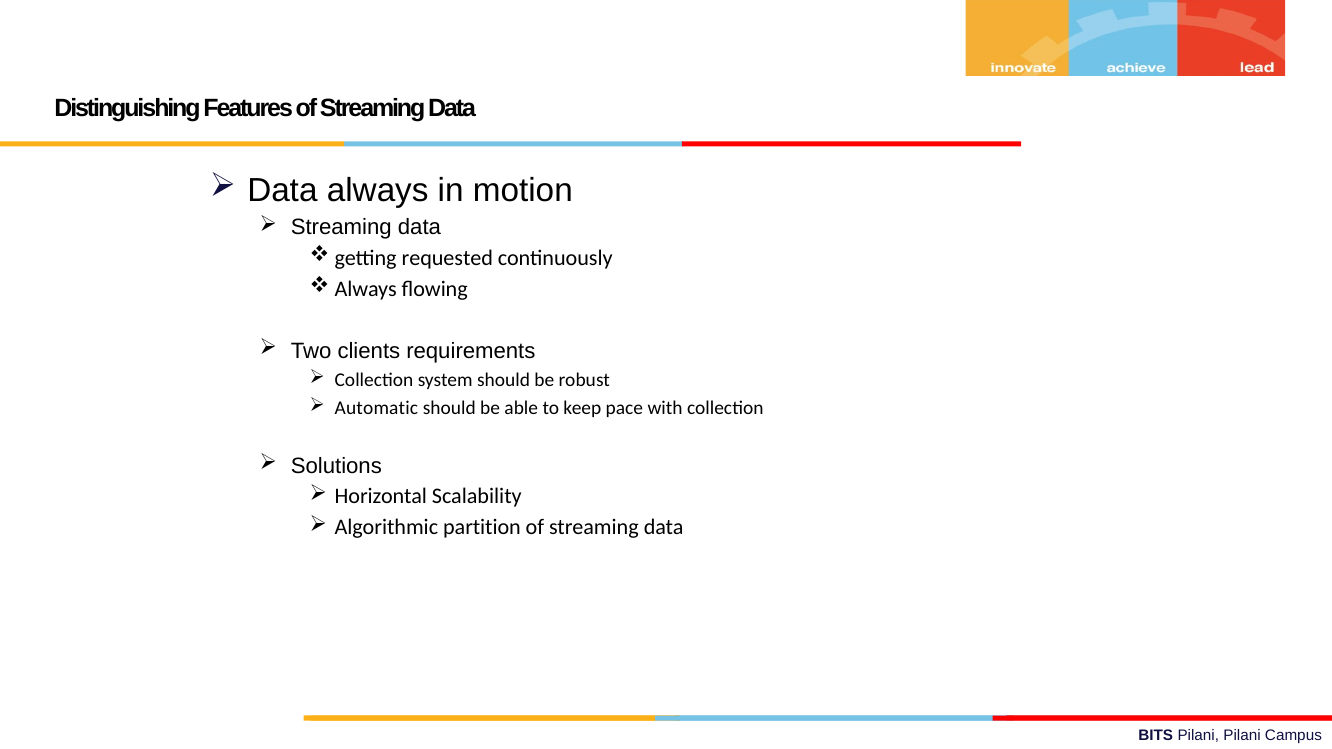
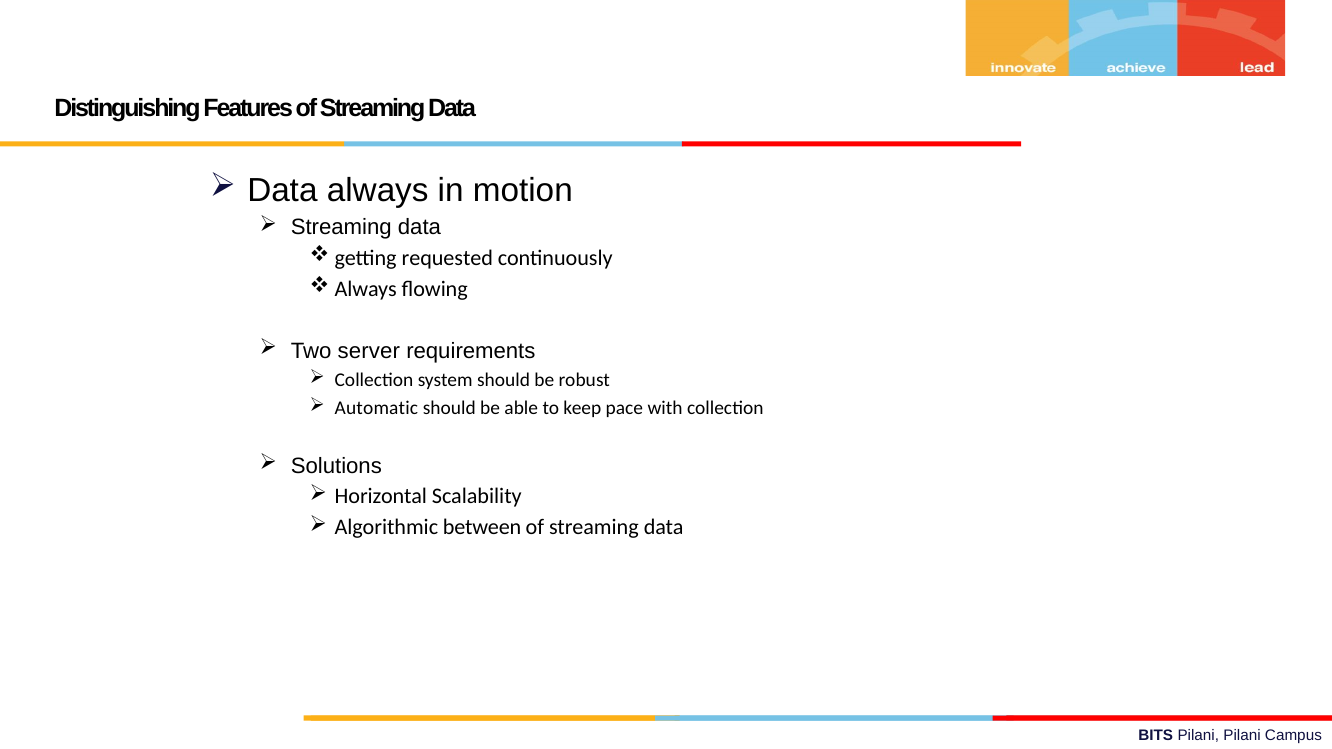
clients: clients -> server (369, 351)
partition: partition -> between (482, 527)
